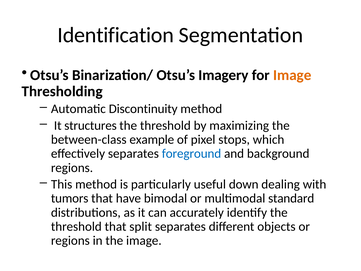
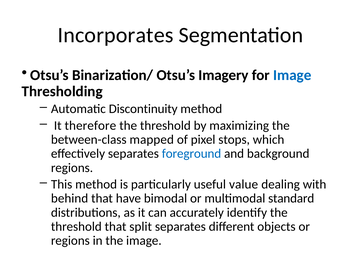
Identification: Identification -> Incorporates (116, 35)
Image colour: orange -> blue (292, 75)
structures: structures -> therefore (90, 125)
example: example -> mapped (152, 139)
down: down -> value (244, 184)
tumors: tumors -> behind (70, 198)
